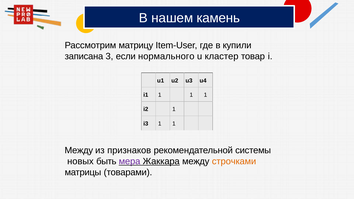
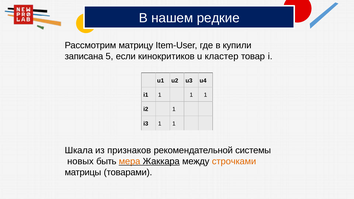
камень: камень -> редкие (218, 18)
3: 3 -> 5 (109, 56)
нормального: нормального -> кинокритиков (166, 56)
Между: Между -> Шкала (79, 150)
мера colour: purple -> orange (130, 161)
